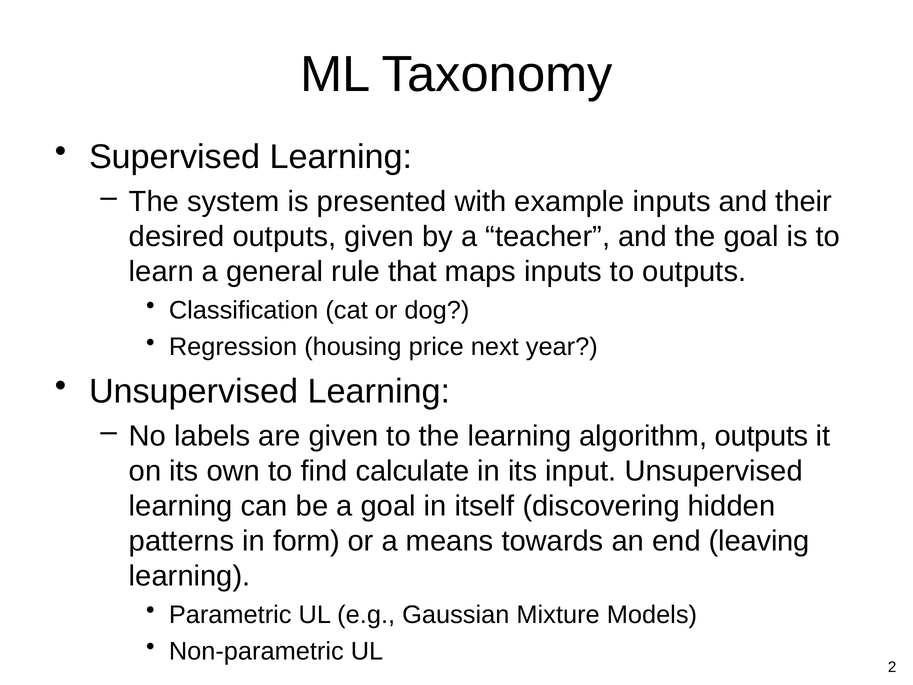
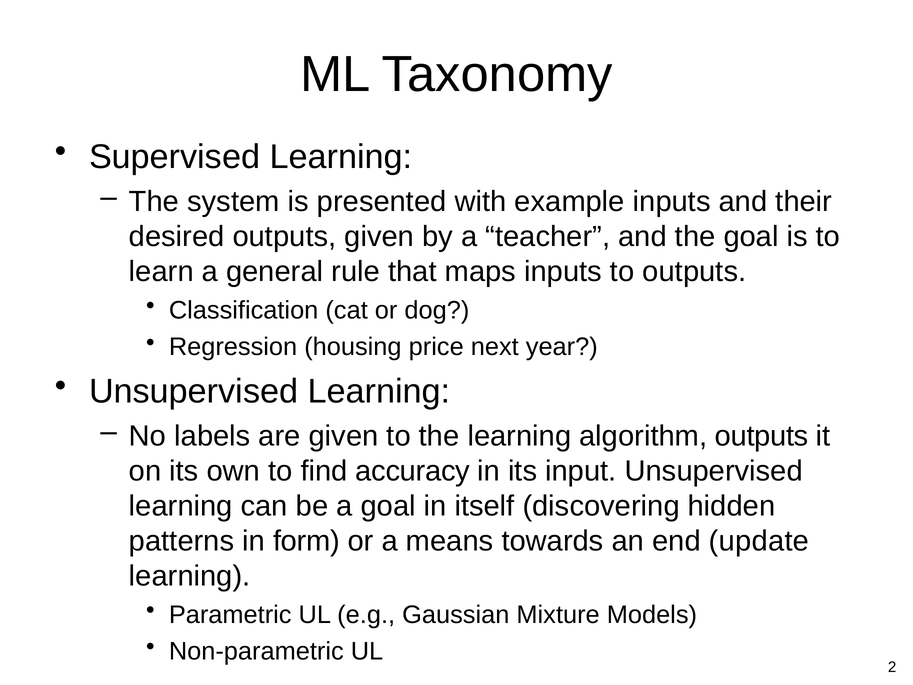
calculate: calculate -> accuracy (413, 471)
leaving: leaving -> update (759, 541)
